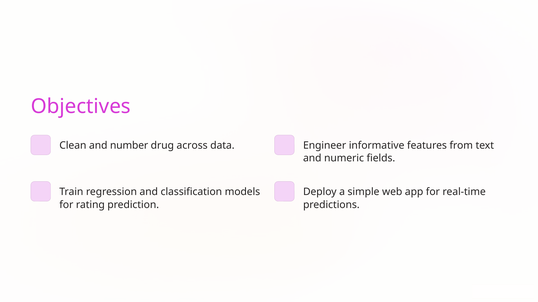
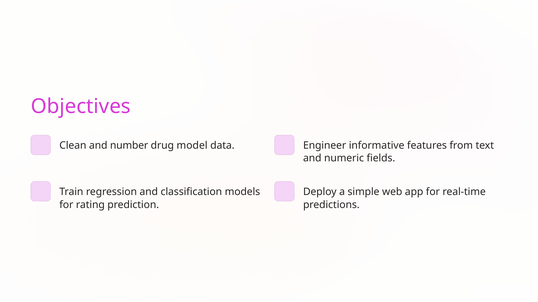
across: across -> model (192, 146)
